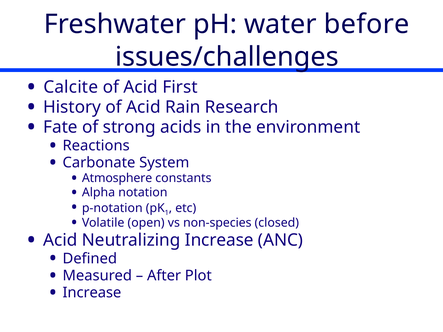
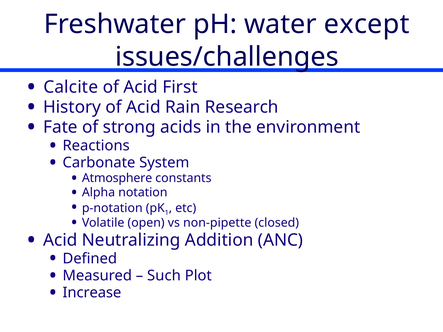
before: before -> except (367, 24)
non-species: non-species -> non-pipette (217, 223)
Neutralizing Increase: Increase -> Addition (219, 240)
After: After -> Such (164, 276)
